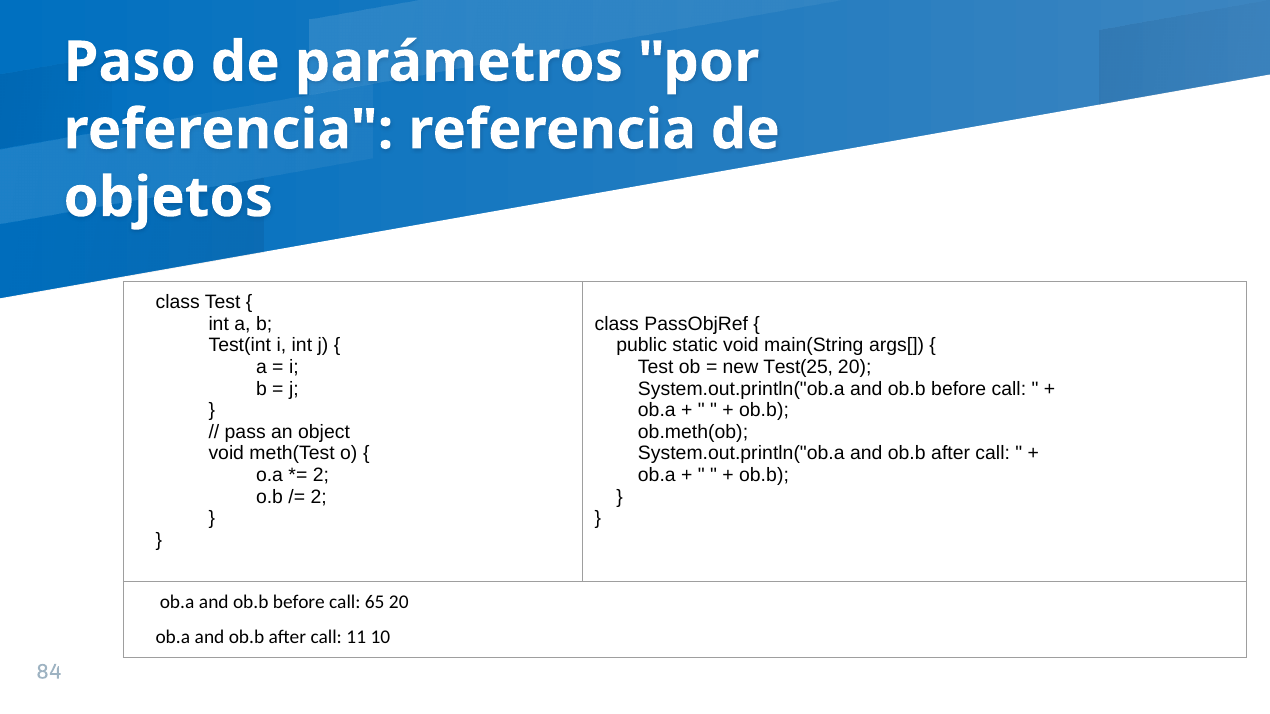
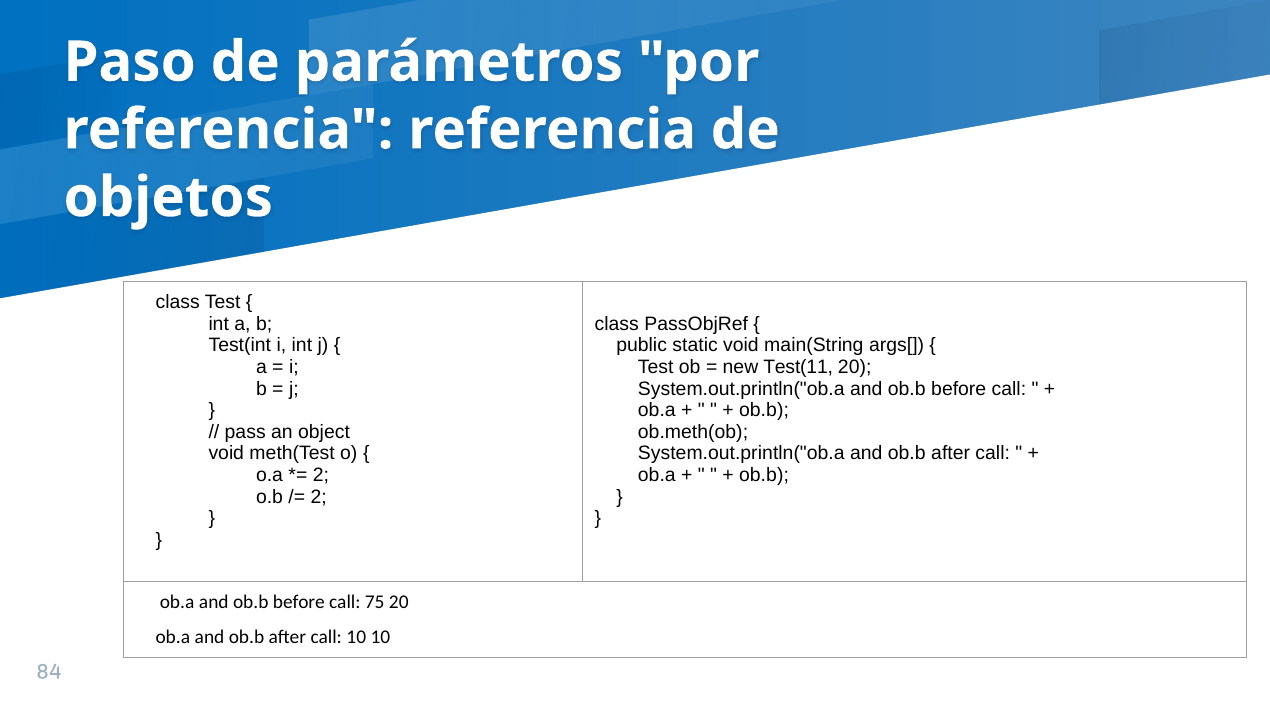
Test(25: Test(25 -> Test(11 (798, 367)
65: 65 -> 75 (375, 602)
call 11: 11 -> 10 (356, 638)
